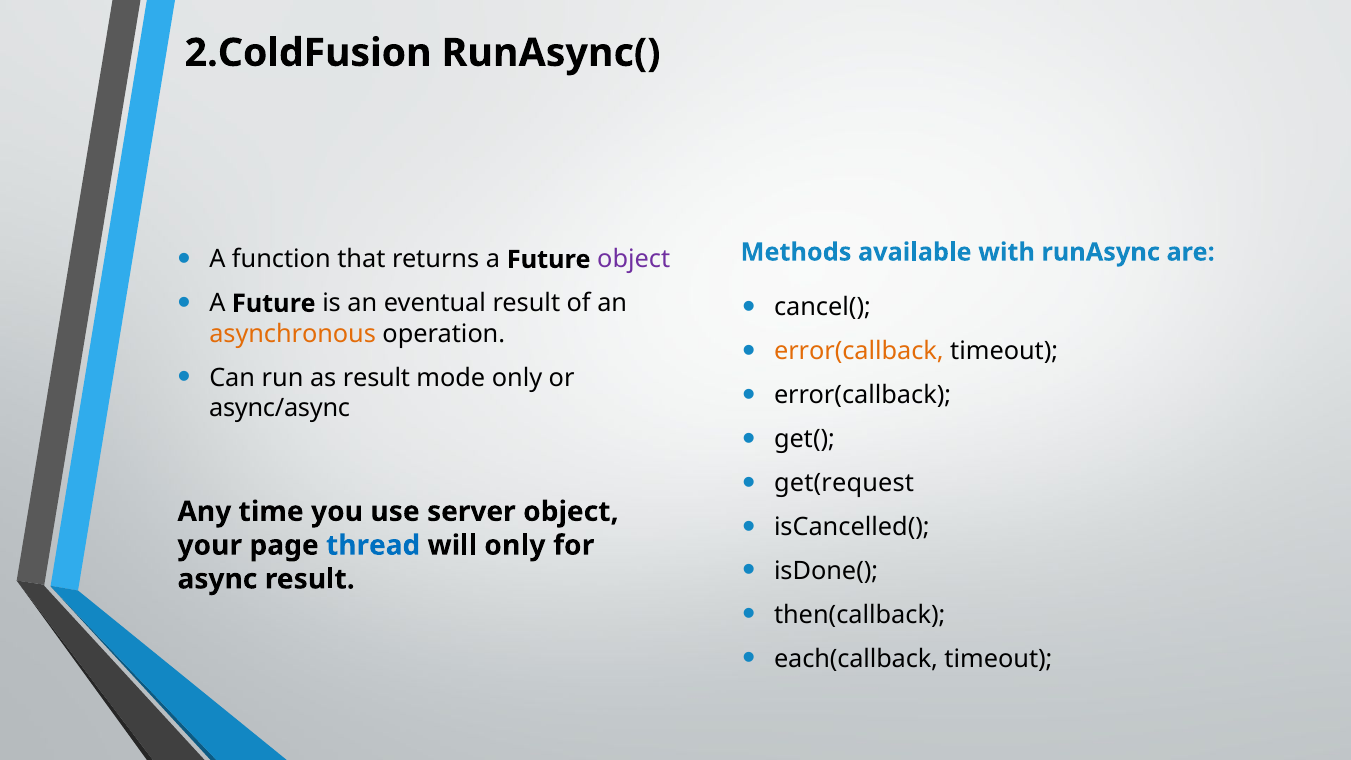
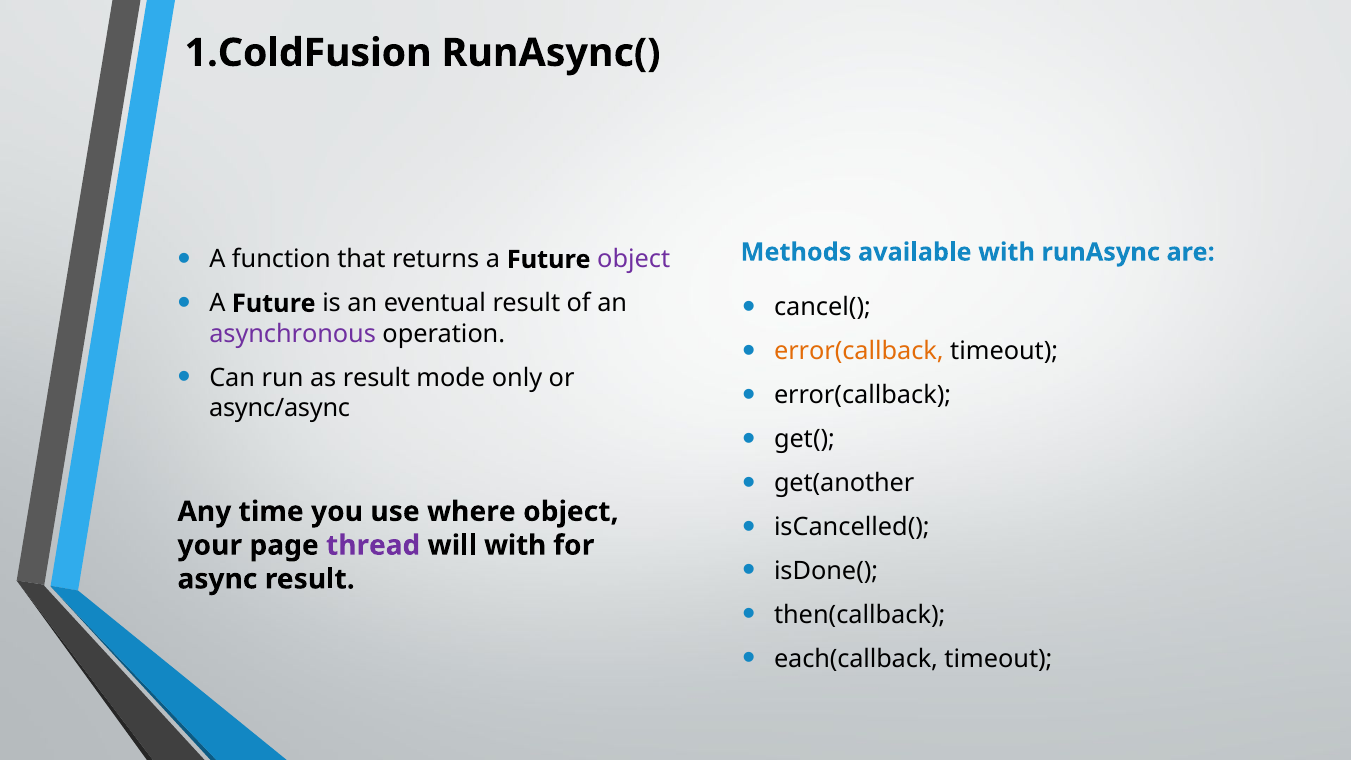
2.ColdFusion: 2.ColdFusion -> 1.ColdFusion (308, 53)
asynchronous colour: orange -> purple (293, 334)
get(request: get(request -> get(another (844, 483)
server: server -> where (471, 512)
thread colour: blue -> purple (373, 545)
will only: only -> with (515, 545)
